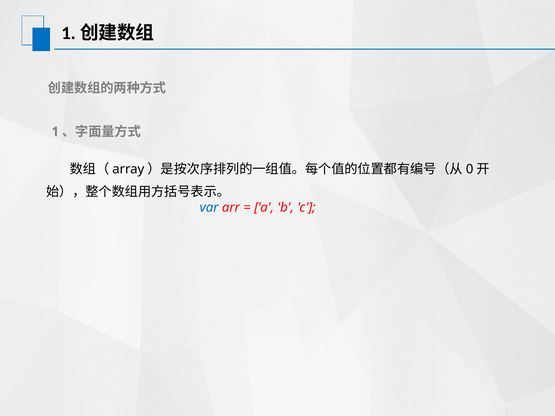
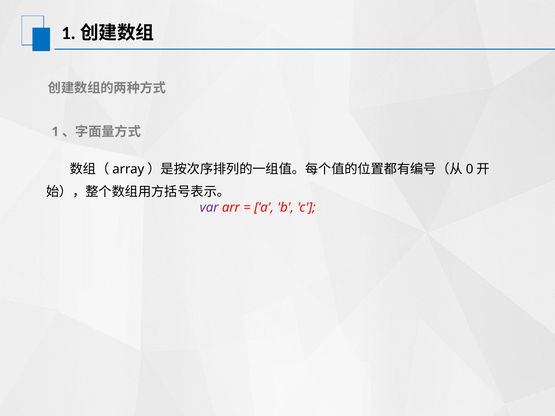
var colour: blue -> purple (209, 208)
